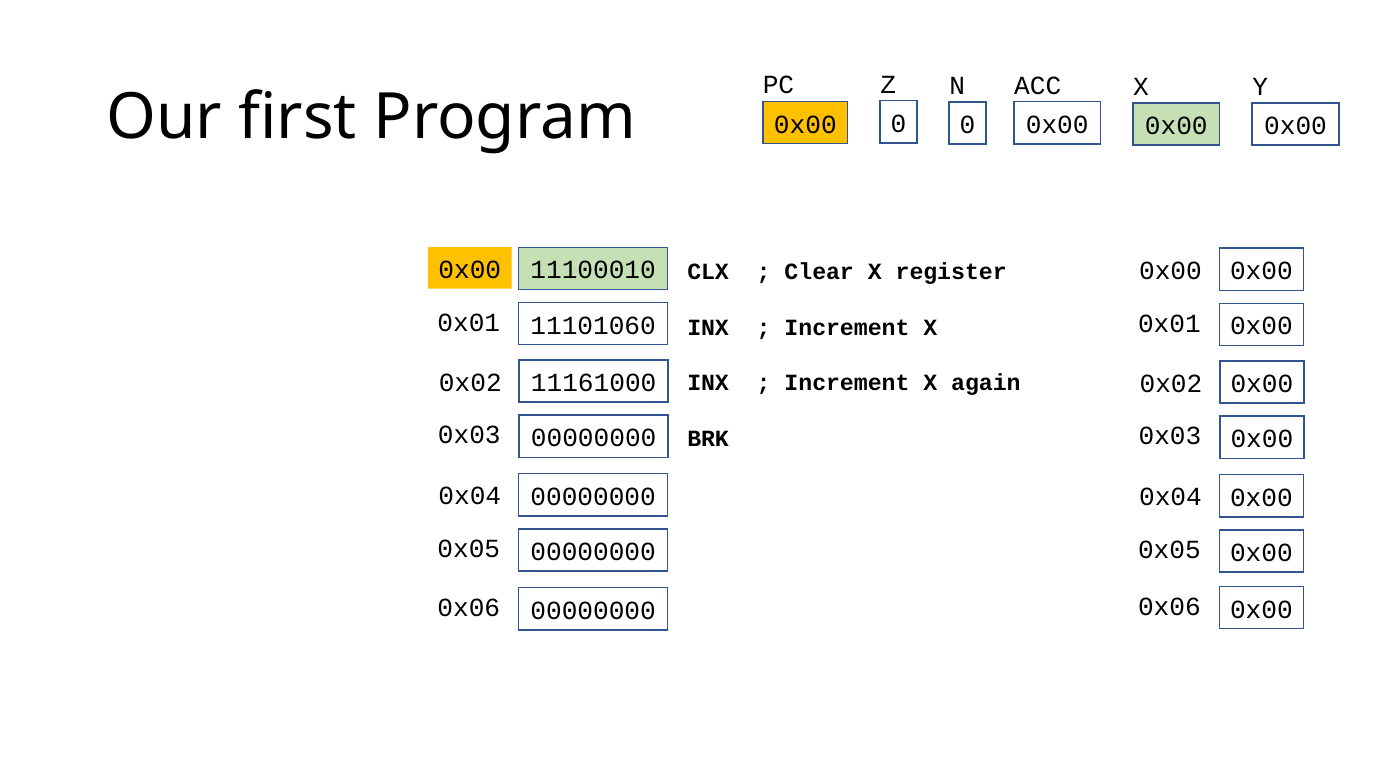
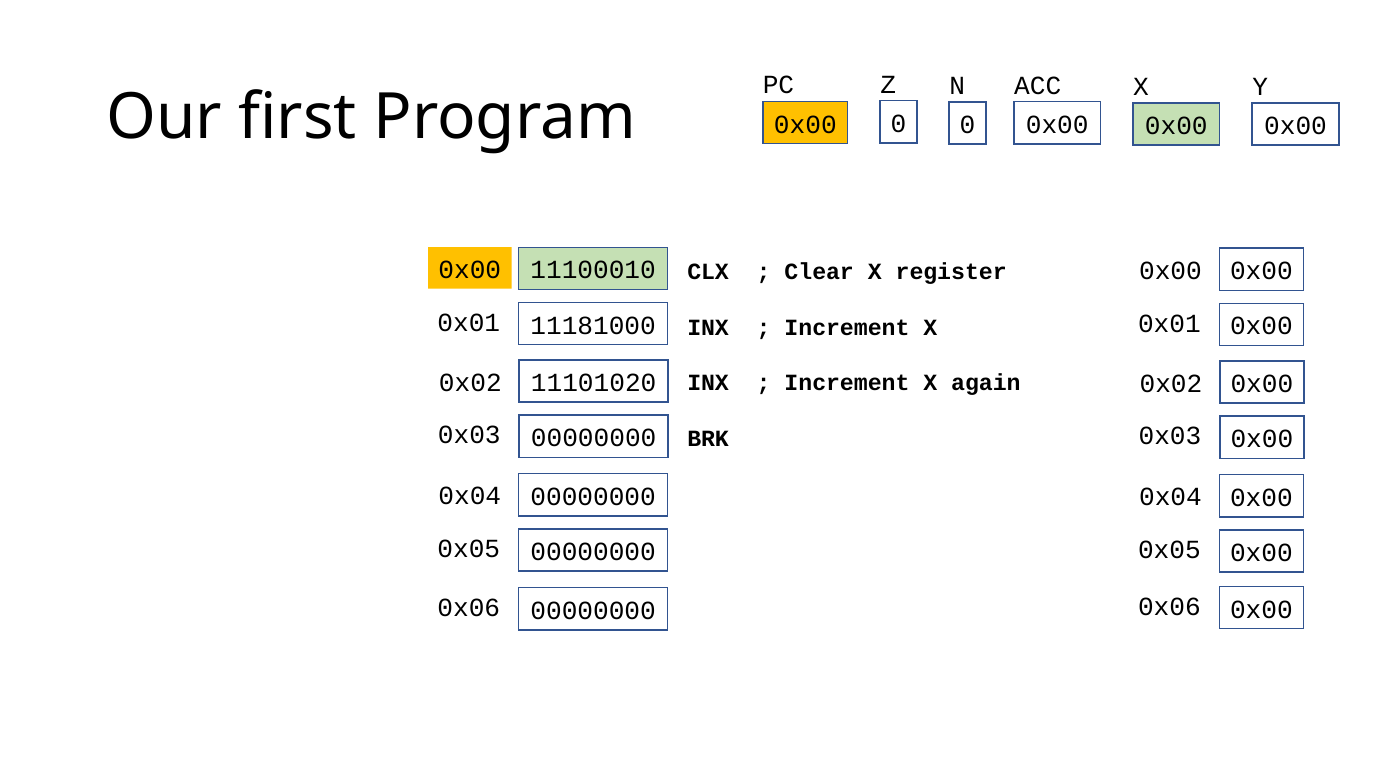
11101060: 11101060 -> 11181000 (593, 325)
11161000: 11161000 -> 11101020 (594, 383)
